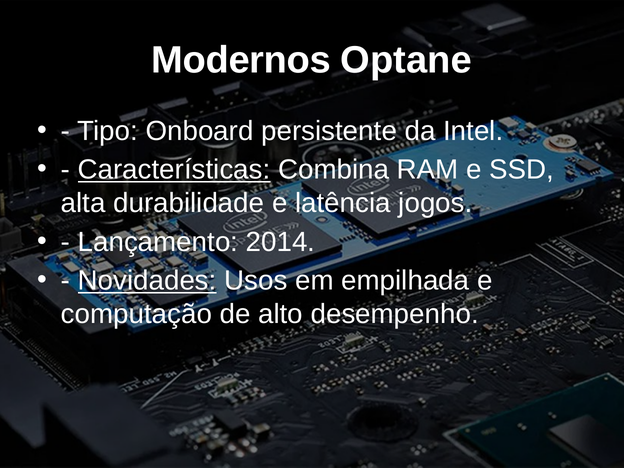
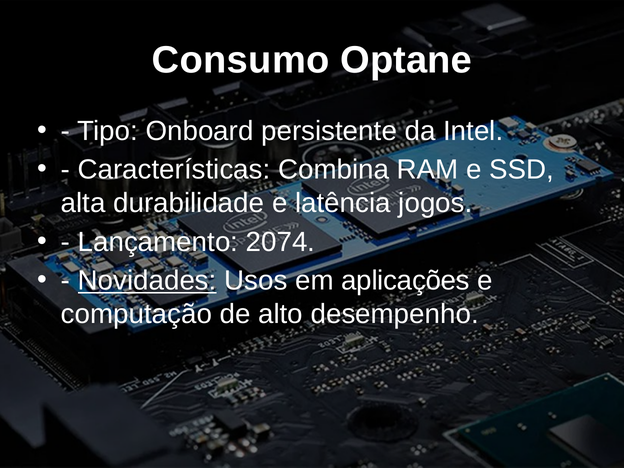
Modernos: Modernos -> Consumo (241, 60)
Características underline: present -> none (174, 170)
2014: 2014 -> 2074 (280, 242)
empilhada: empilhada -> aplicações (405, 281)
